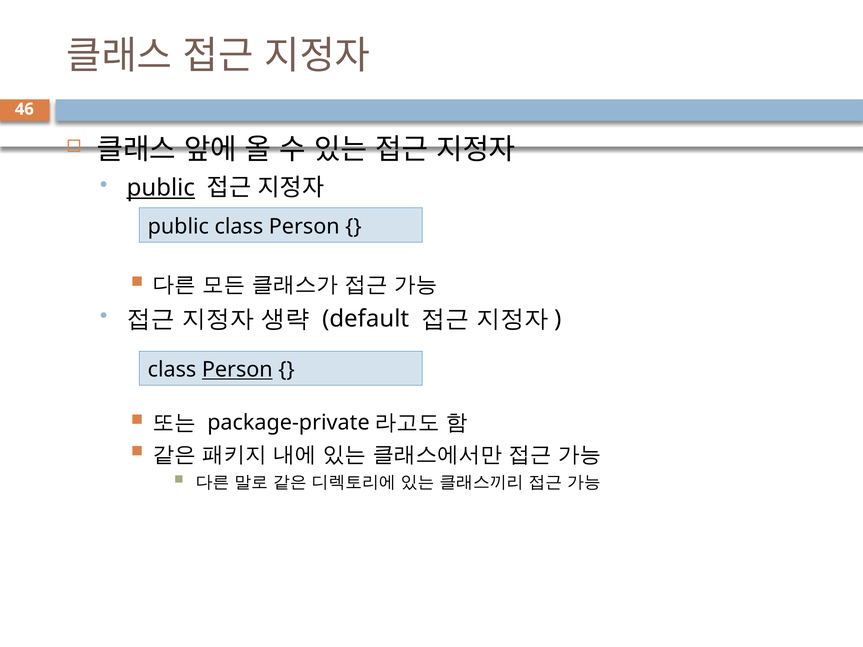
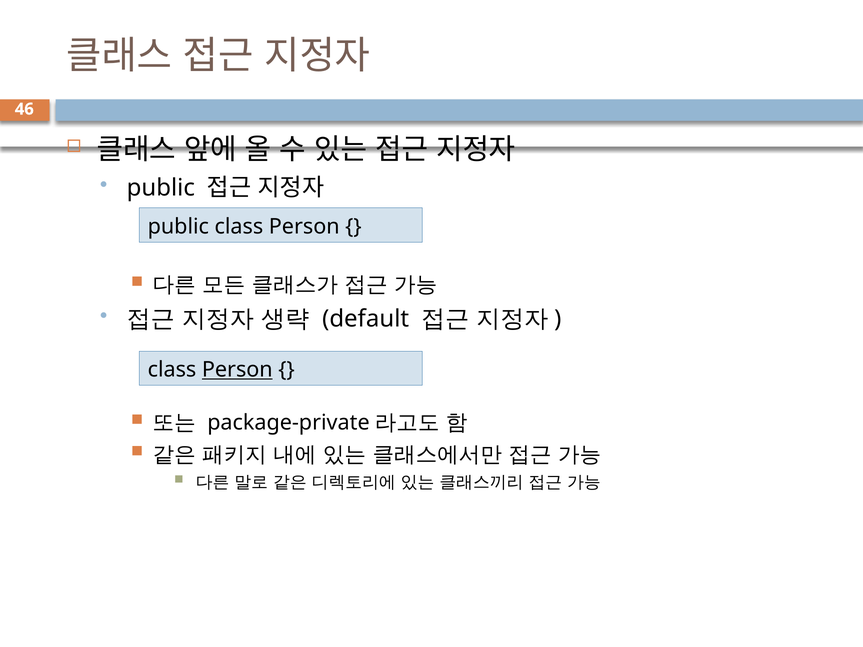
public underline: present -> none (161, 188)
